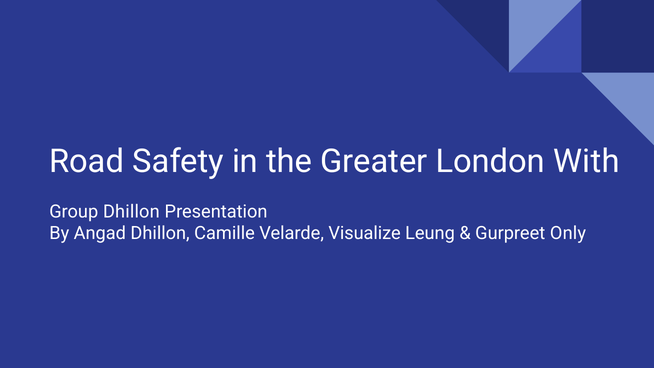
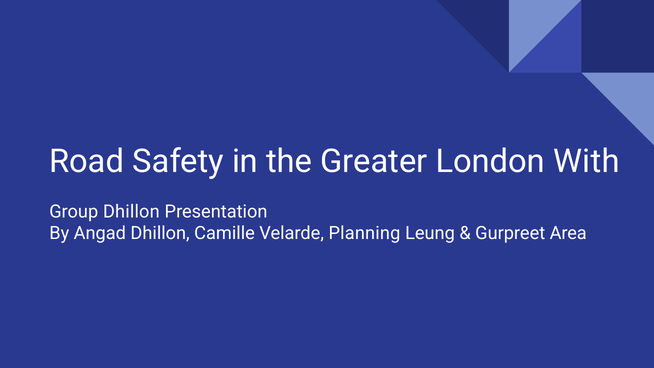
Visualize: Visualize -> Planning (364, 233)
Only: Only -> Area (568, 233)
